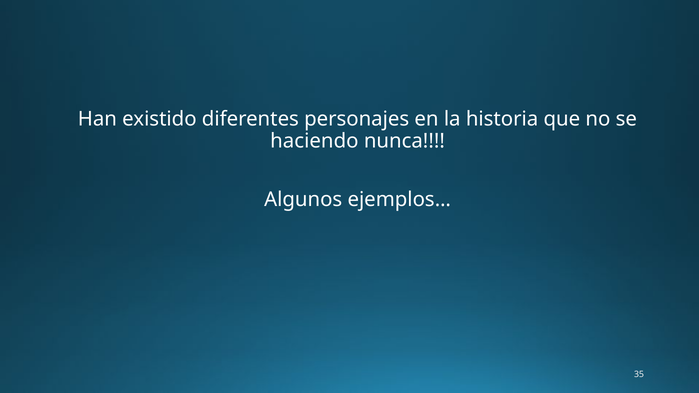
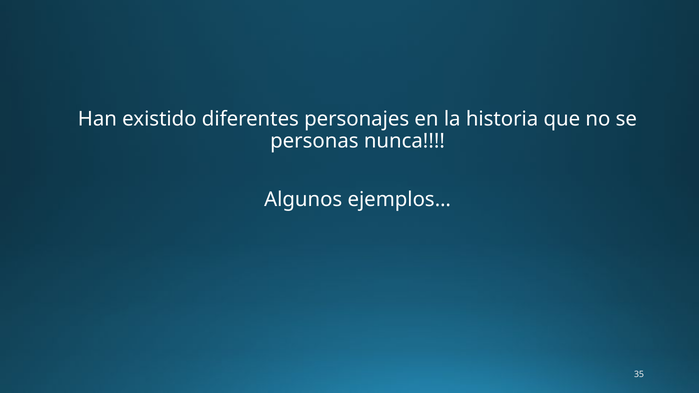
haciendo: haciendo -> personas (314, 141)
